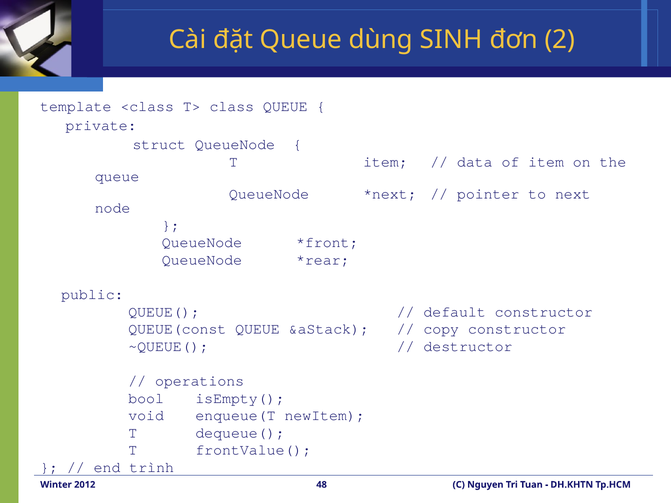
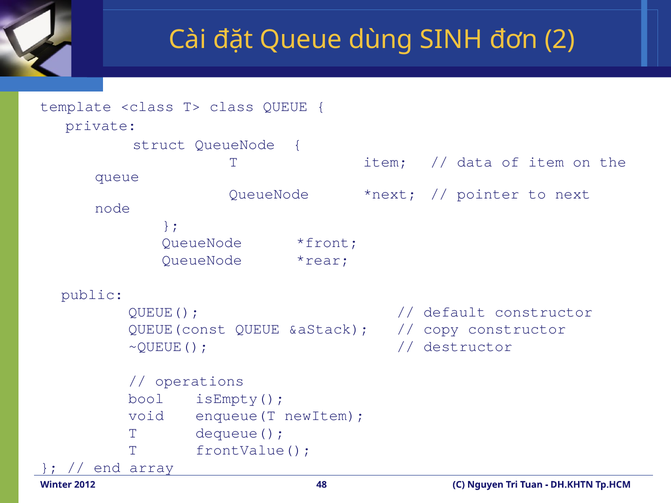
trình: trình -> array (152, 468)
